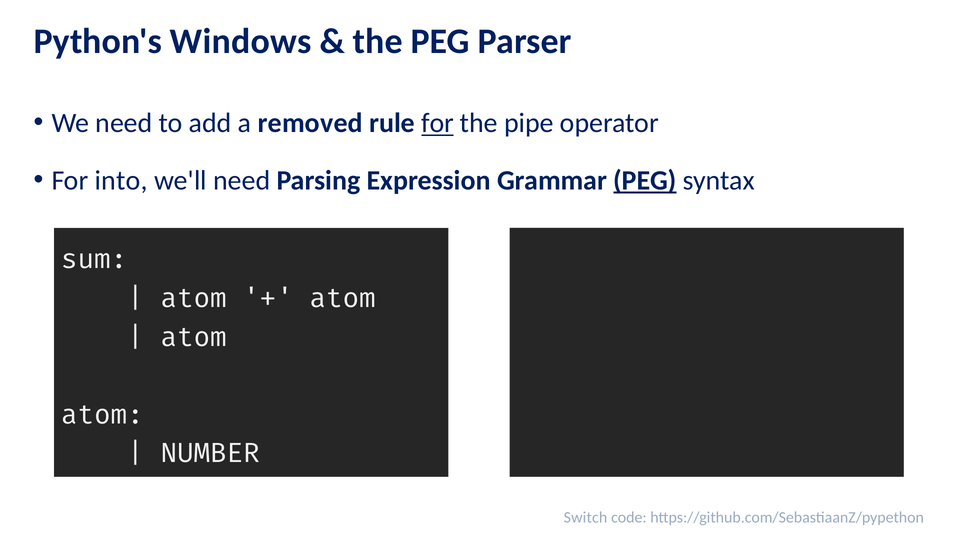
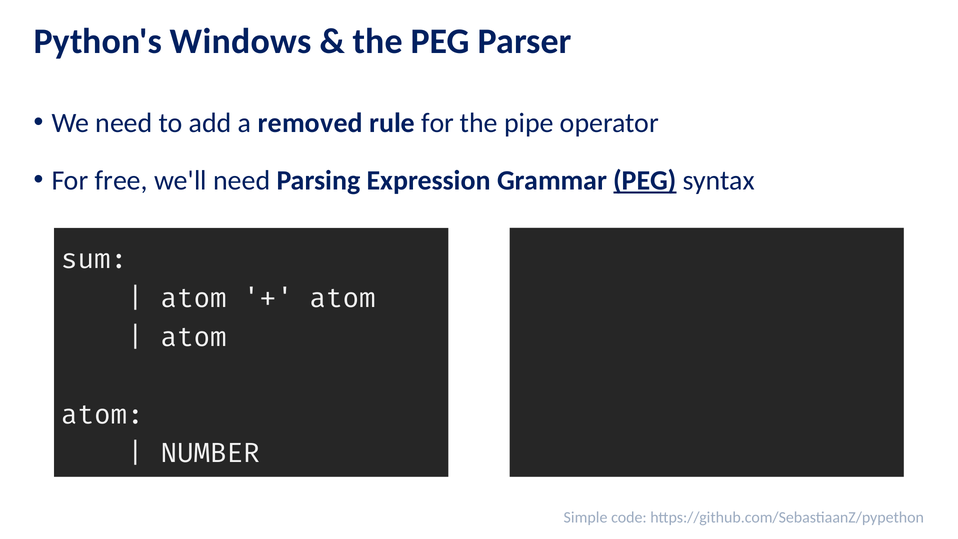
for underline: present -> none (438, 123)
into: into -> free (121, 180)
Switch: Switch -> Simple (586, 517)
